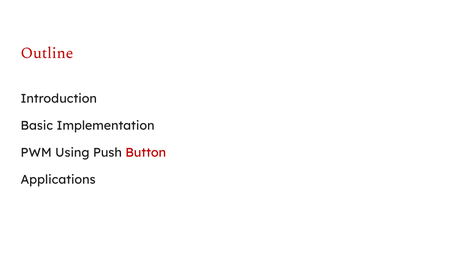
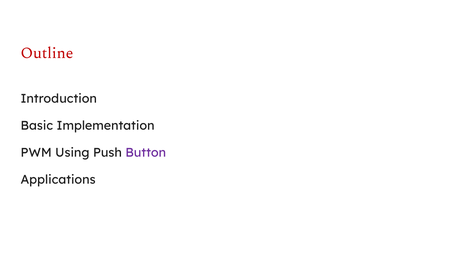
Button colour: red -> purple (146, 153)
